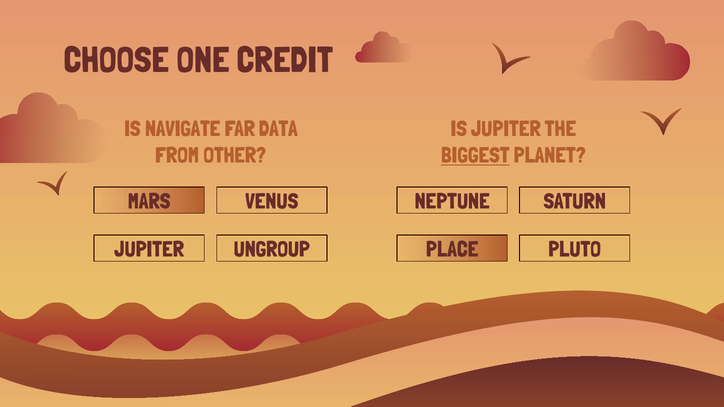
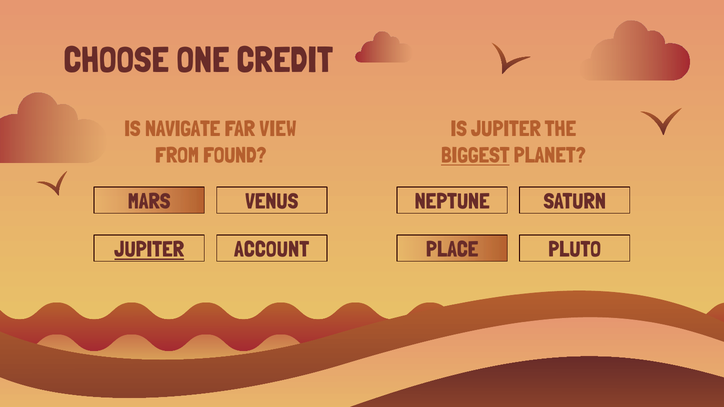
DATA: DATA -> VIEW (278, 129)
OTHER: OTHER -> FOUND (235, 156)
JUPITER underline: none -> present (149, 250)
UNGROUP: UNGROUP -> ACCOUNT (272, 250)
